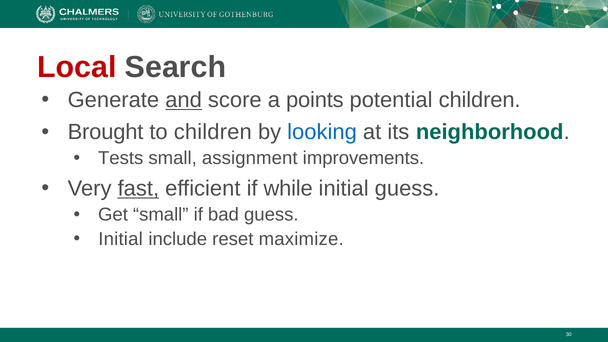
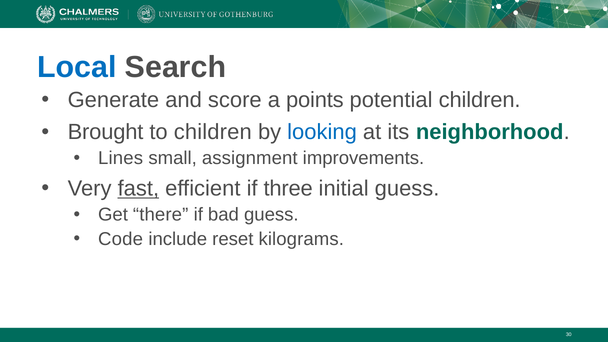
Local colour: red -> blue (77, 67)
and underline: present -> none (184, 100)
Tests: Tests -> Lines (121, 158)
while: while -> three (288, 189)
Get small: small -> there (161, 215)
Initial: Initial -> Code (121, 239)
maximize: maximize -> kilograms (301, 239)
